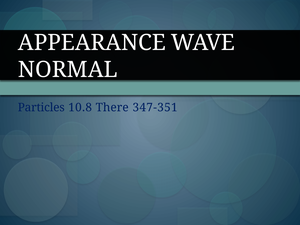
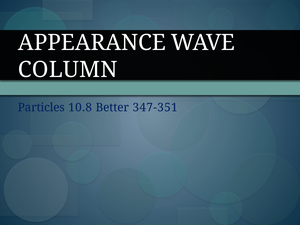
NORMAL: NORMAL -> COLUMN (68, 70)
There: There -> Better (112, 108)
